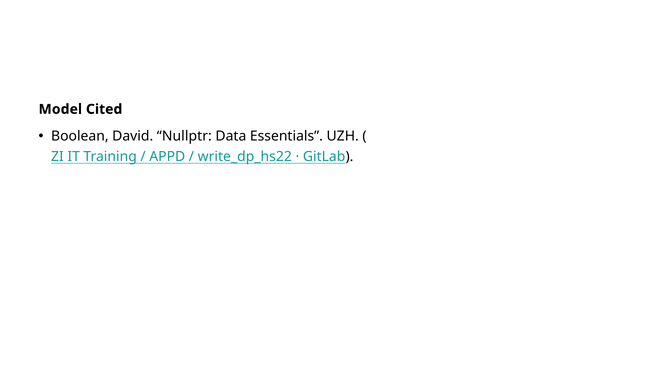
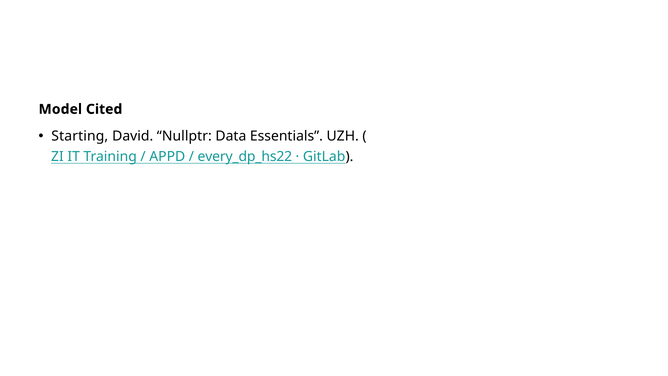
Boolean: Boolean -> Starting (80, 136)
write_dp_hs22: write_dp_hs22 -> every_dp_hs22 (245, 157)
